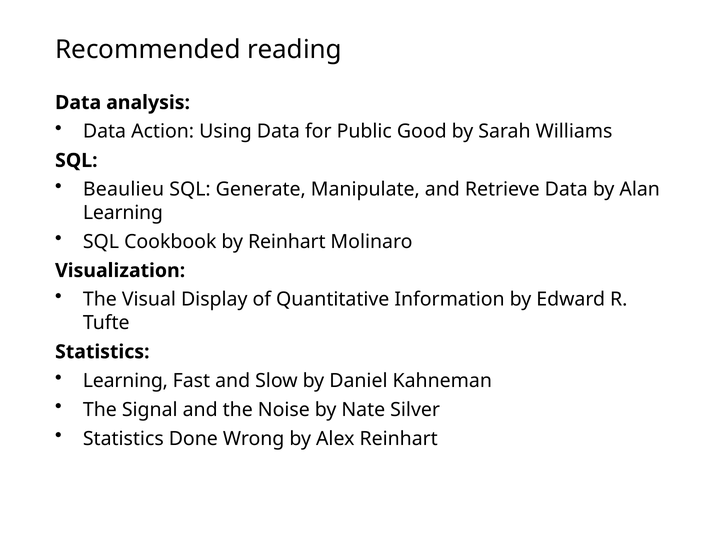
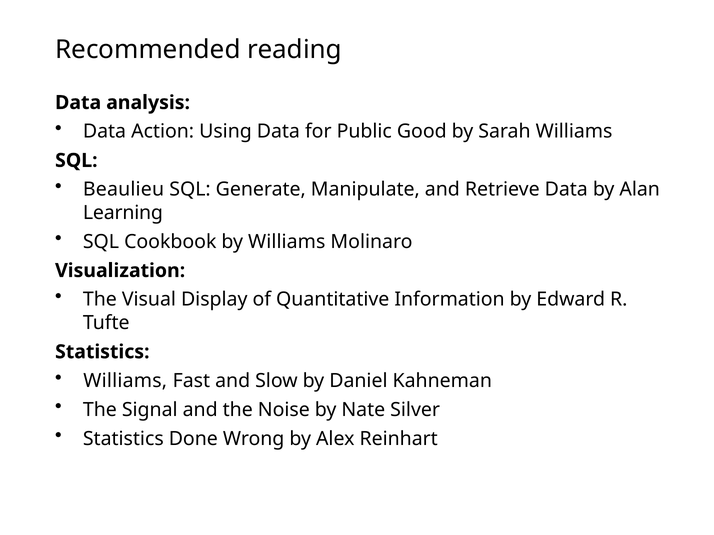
by Reinhart: Reinhart -> Williams (287, 242)
Learning: Learning -> Williams (125, 381)
